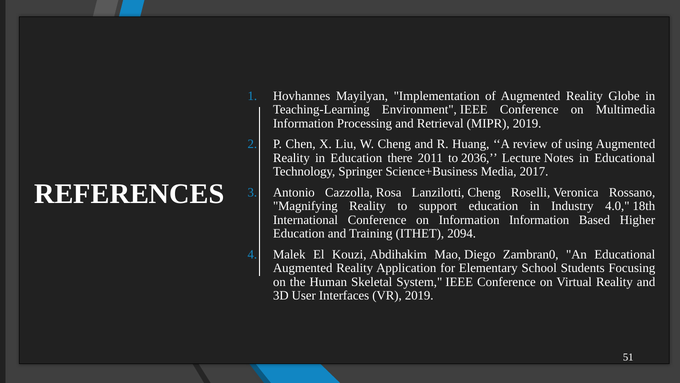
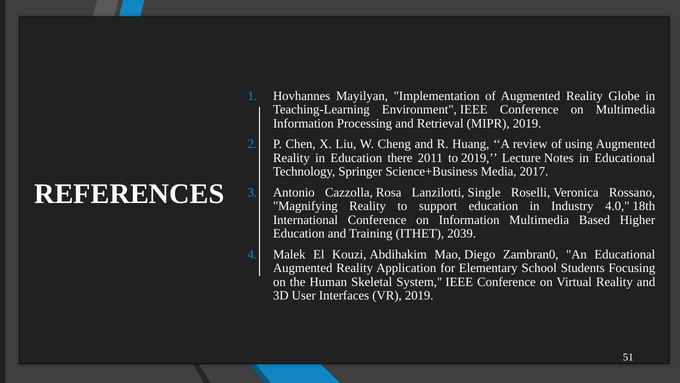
to 2036: 2036 -> 2019 (479, 158)
Lanzilotti Cheng: Cheng -> Single (484, 192)
Information Information: Information -> Multimedia (539, 220)
2094: 2094 -> 2039 (462, 233)
